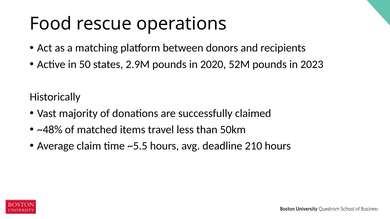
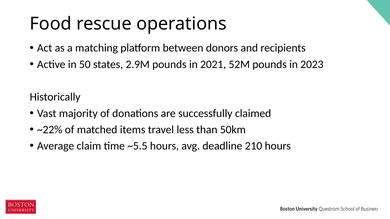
2020: 2020 -> 2021 (213, 64)
~48%: ~48% -> ~22% (50, 130)
